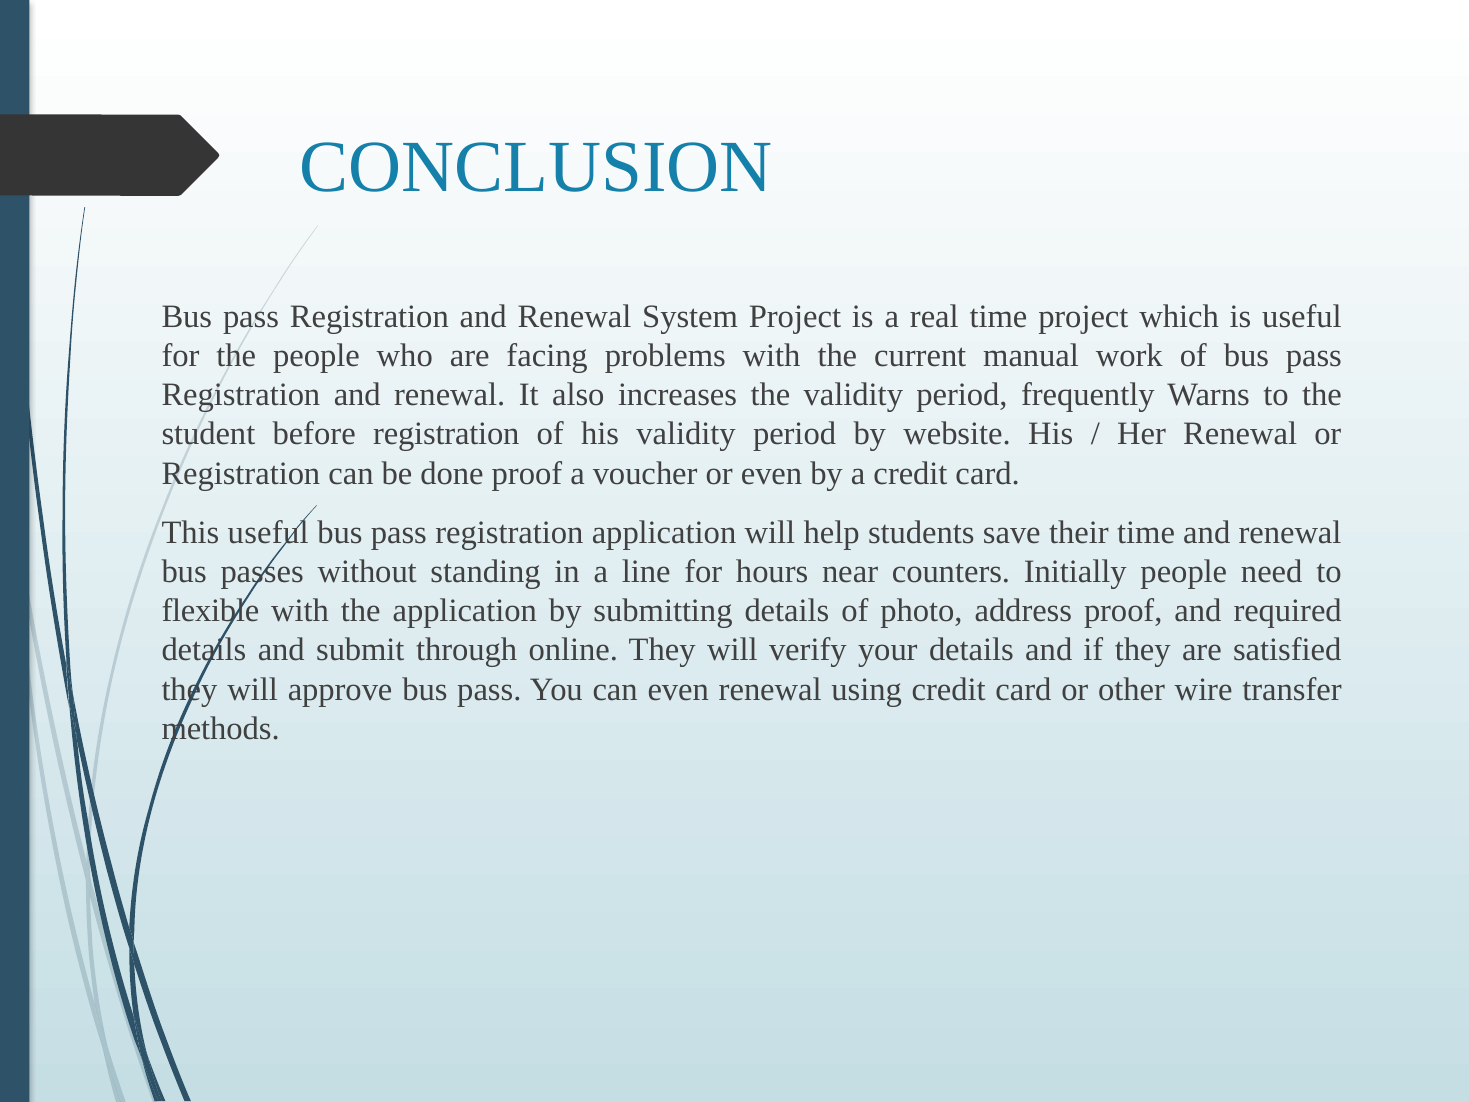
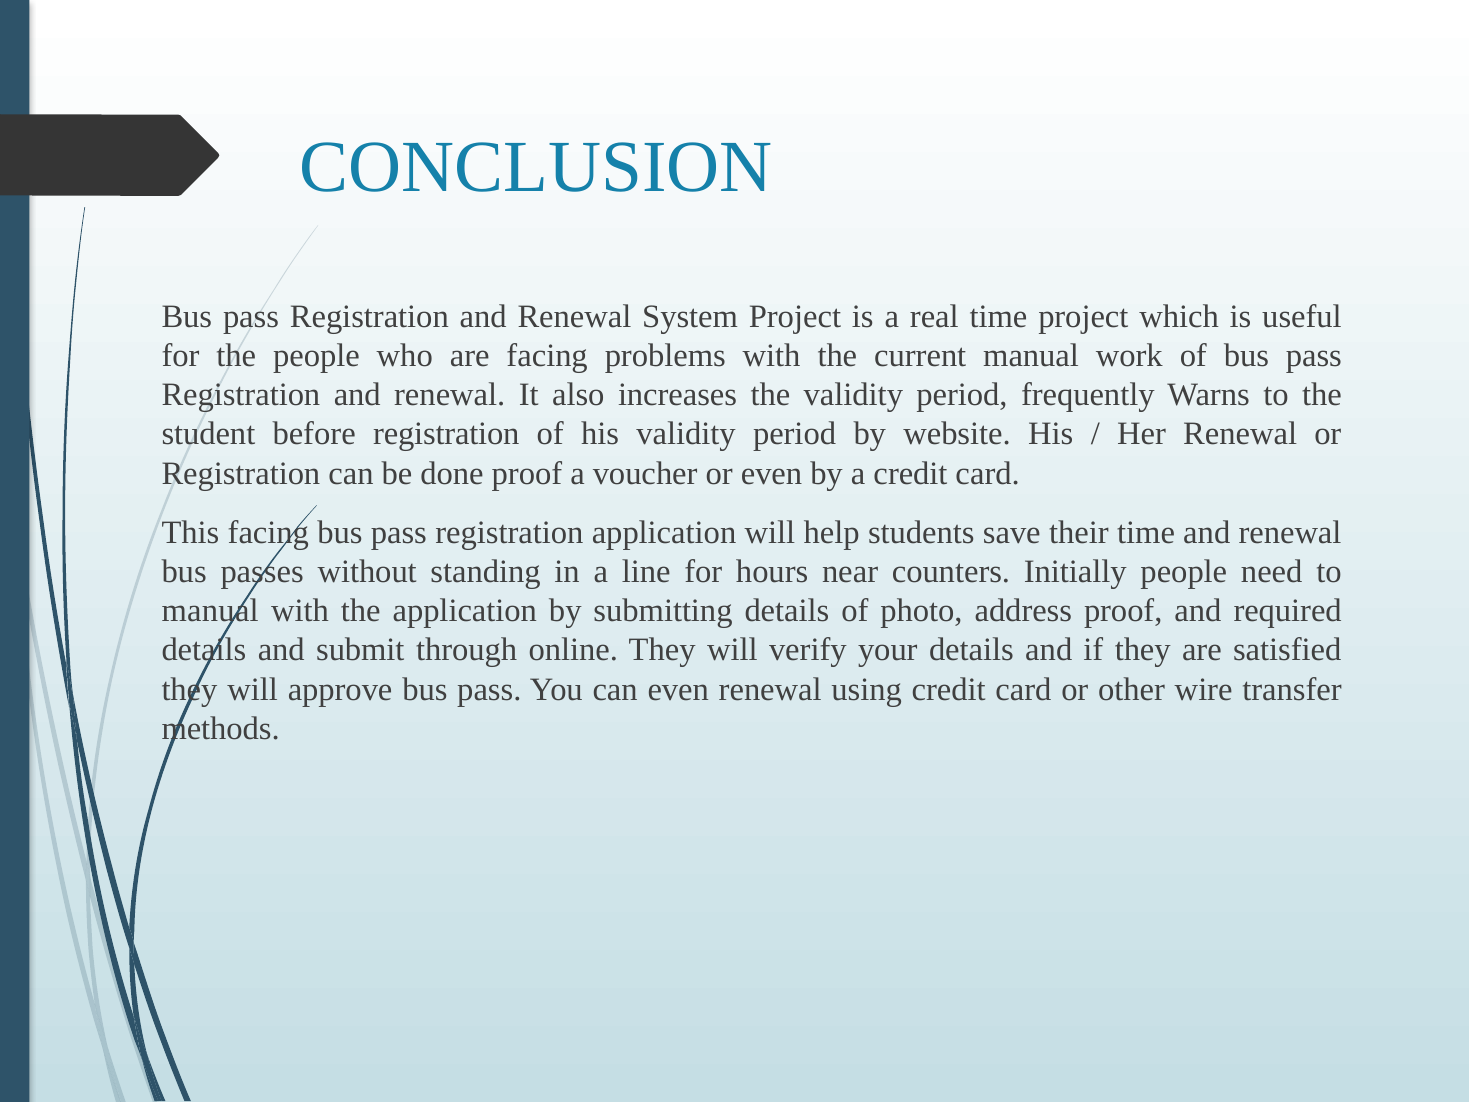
This useful: useful -> facing (268, 533)
flexible: flexible -> manual (210, 611)
